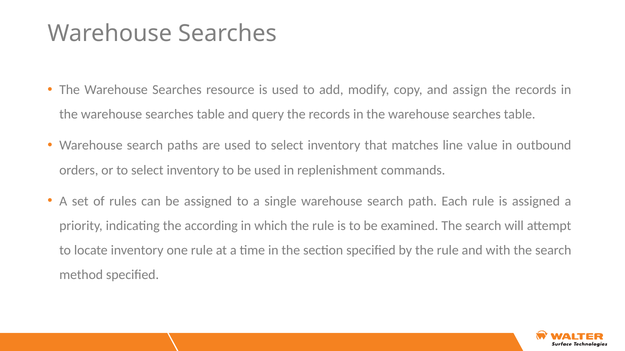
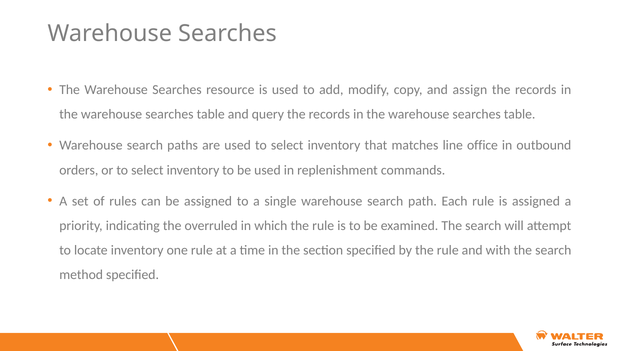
value: value -> office (483, 146)
according: according -> overruled (211, 226)
